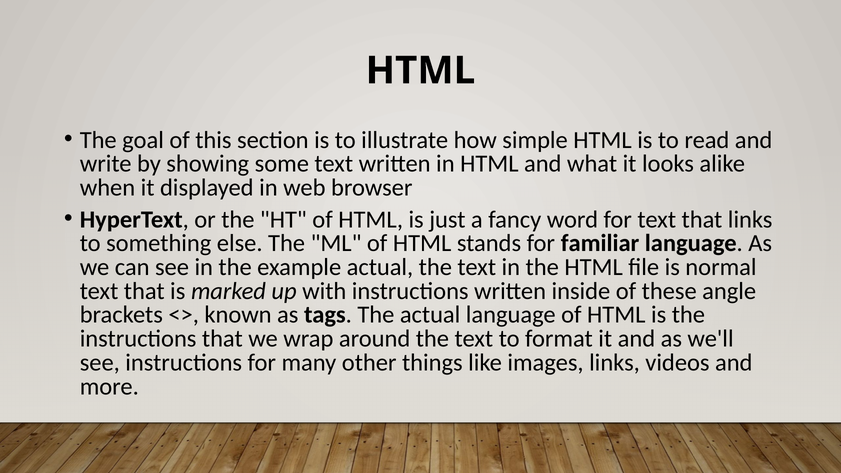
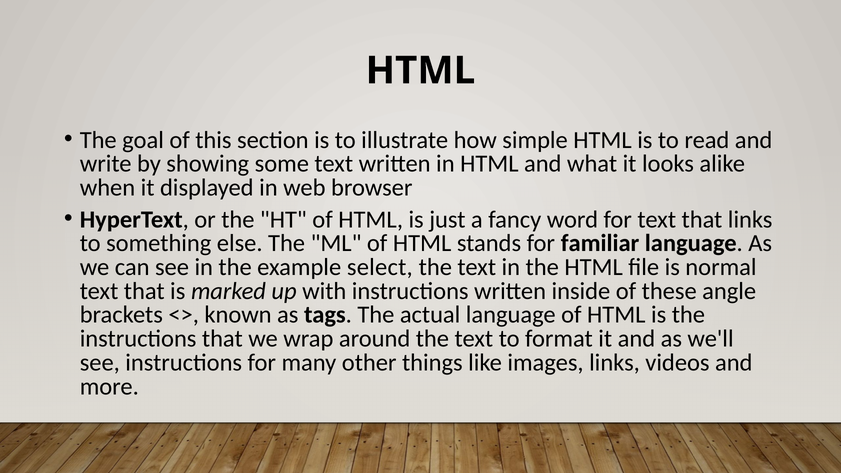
example actual: actual -> select (380, 267)
